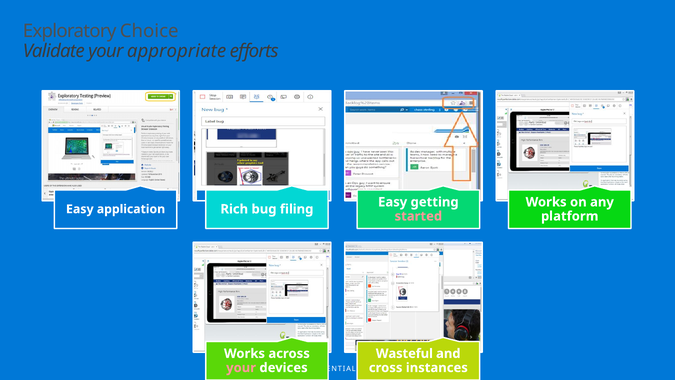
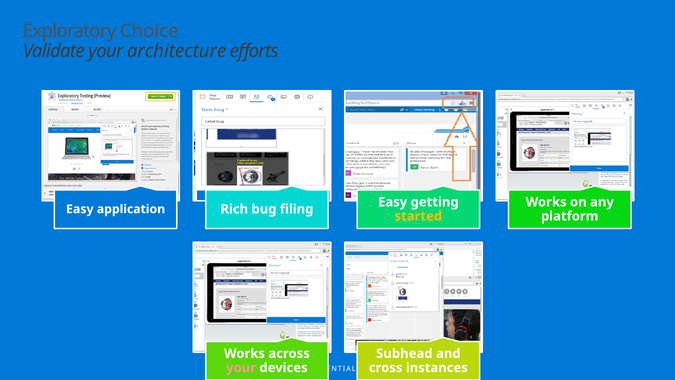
appropriate: appropriate -> architecture (177, 51)
started colour: pink -> yellow (418, 216)
Wasteful: Wasteful -> Subhead (404, 353)
